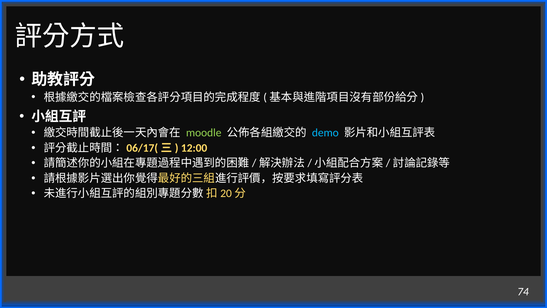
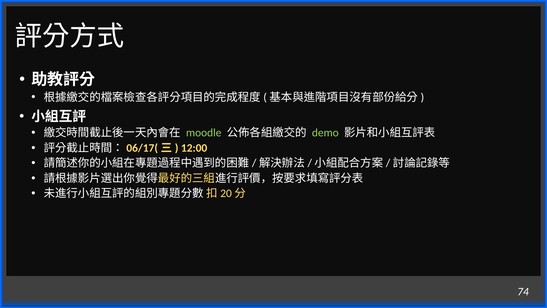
demo colour: light blue -> light green (325, 133)
